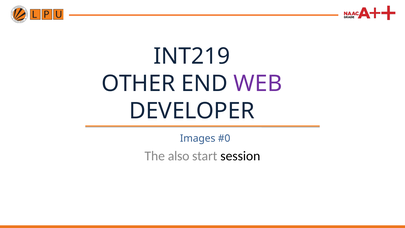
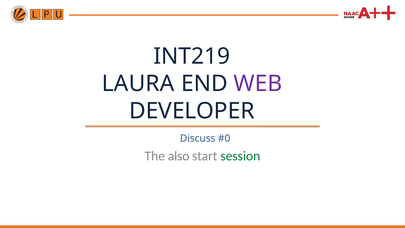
OTHER: OTHER -> LAURA (138, 84)
Images: Images -> Discuss (198, 138)
session colour: black -> green (240, 156)
